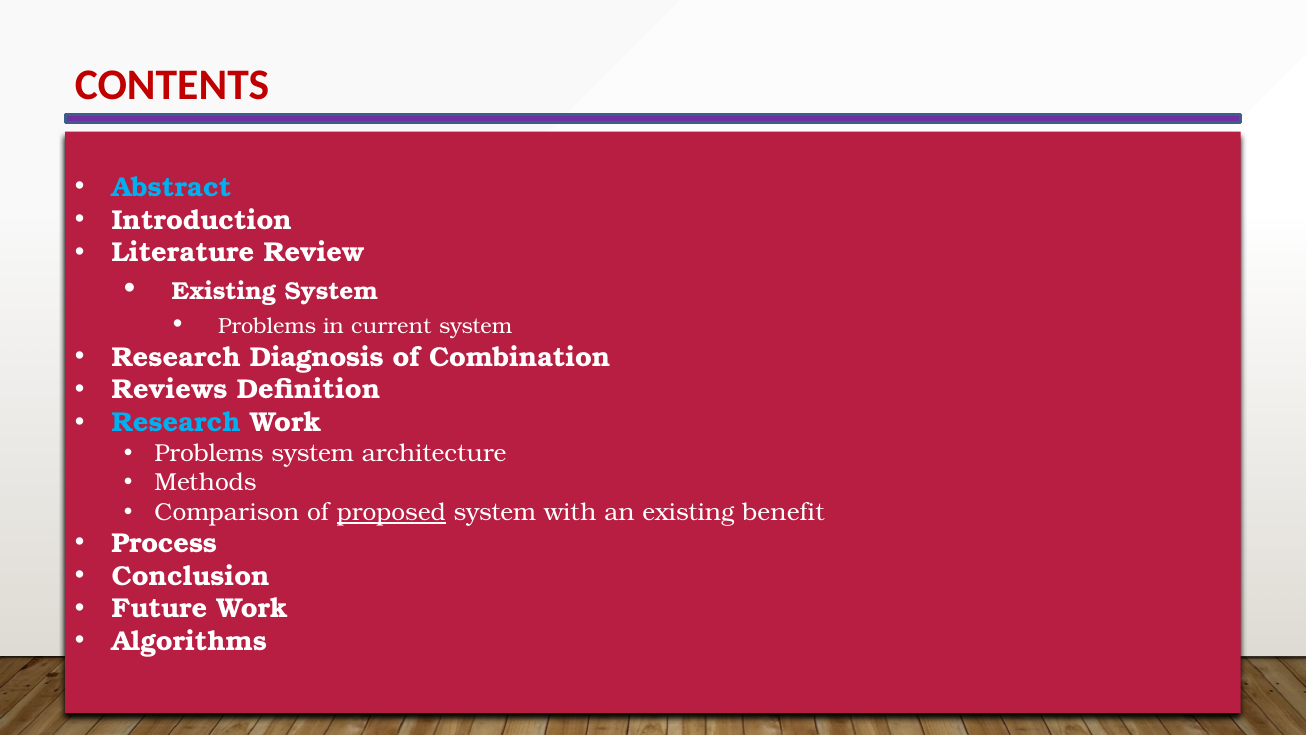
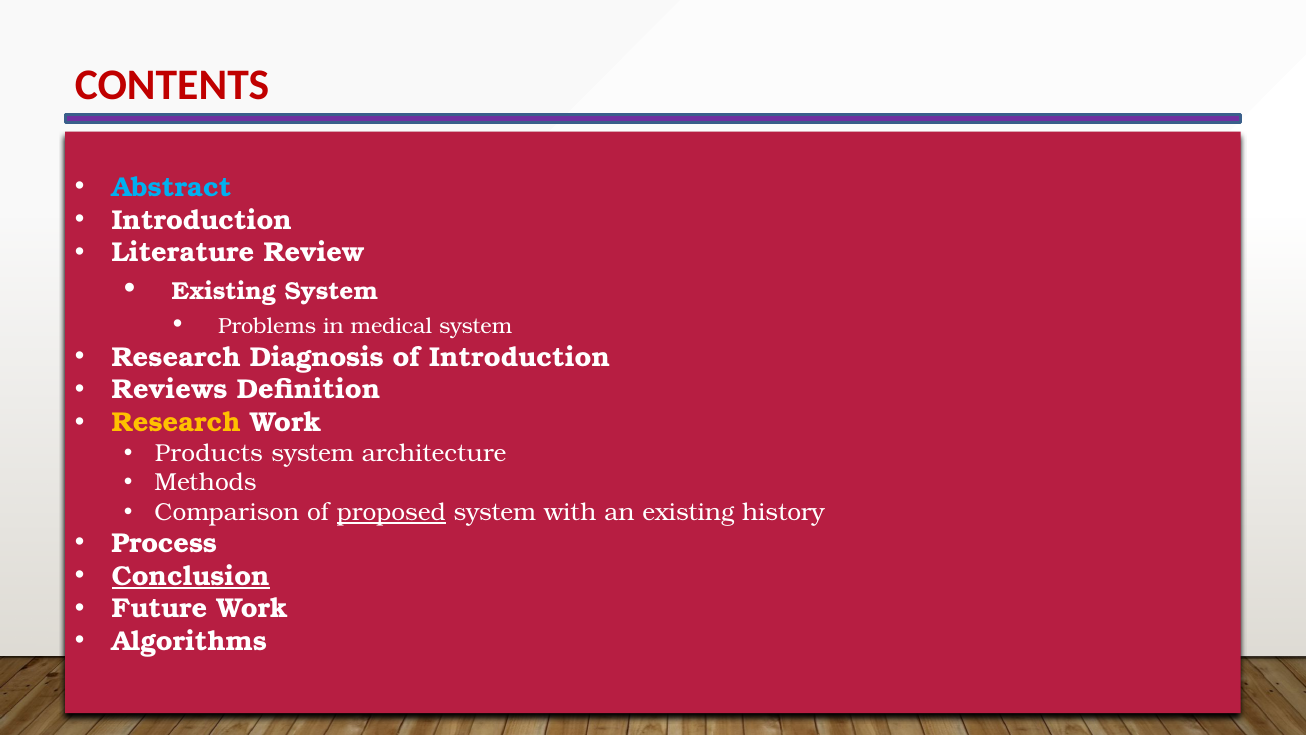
current: current -> medical (391, 326)
of Combination: Combination -> Introduction (520, 357)
Research colour: light blue -> yellow (176, 422)
Problems: Problems -> Products (209, 453)
benefit: benefit -> history (783, 512)
Conclusion underline: none -> present (191, 576)
